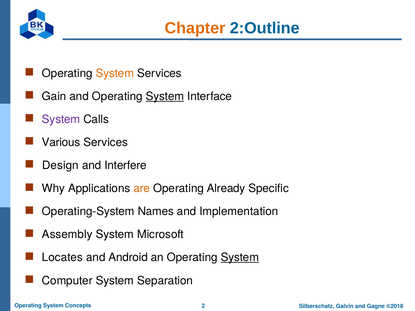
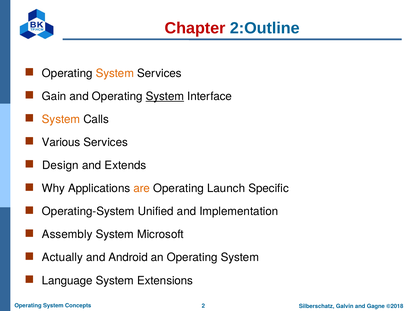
Chapter colour: orange -> red (195, 28)
System colour: purple -> orange (61, 119)
Interfere: Interfere -> Extends (125, 165)
Already: Already -> Launch (226, 189)
Names: Names -> Unified (156, 212)
Locates: Locates -> Actually (62, 258)
System underline: present -> none (240, 258)
Computer: Computer -> Language (67, 281)
Separation: Separation -> Extensions (165, 281)
